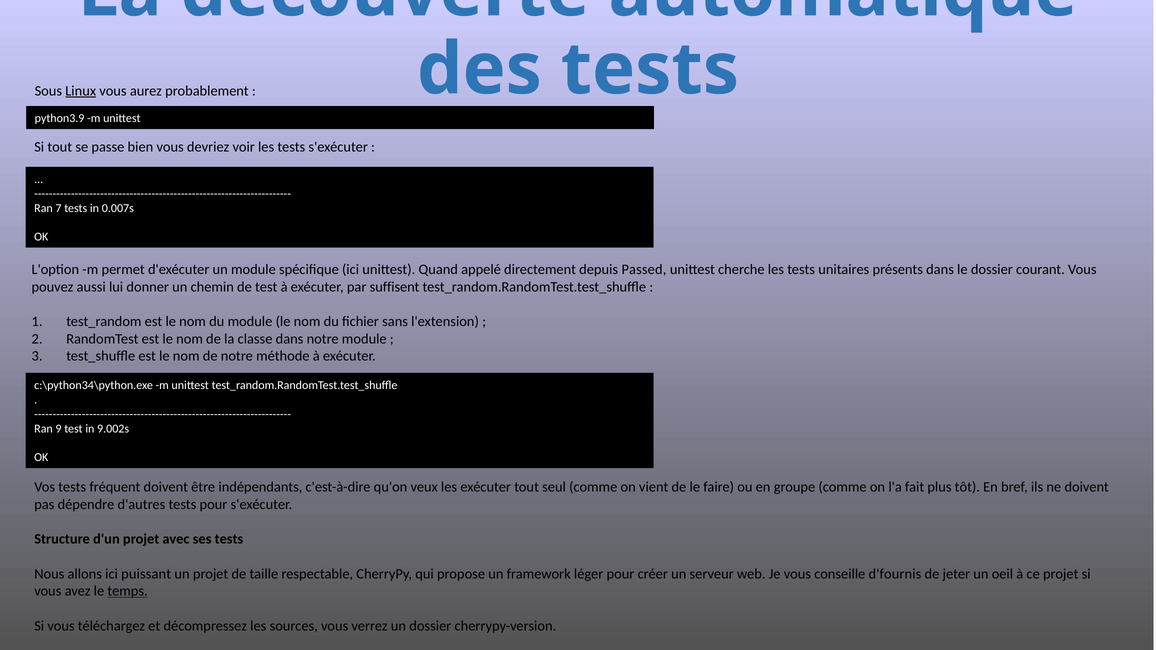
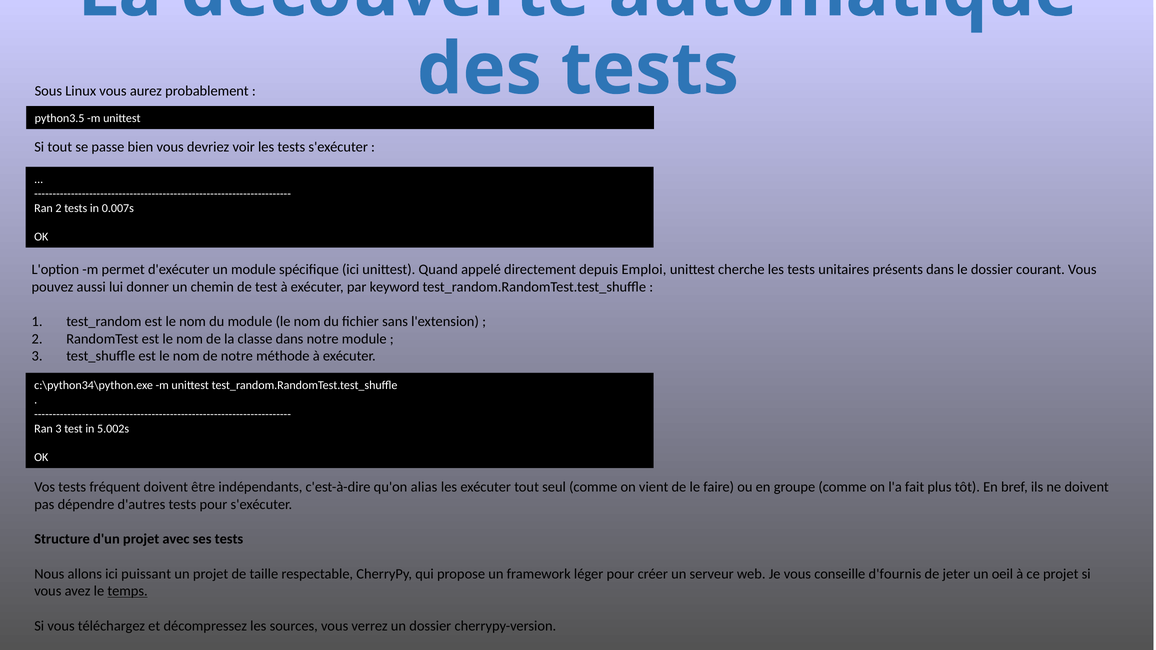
Linux underline: present -> none (81, 91)
python3.9: python3.9 -> python3.5 (60, 118)
Ran 7: 7 -> 2 (59, 208)
Passed: Passed -> Emploi (644, 270)
suffisent: suffisent -> keyword (395, 287)
Ran 9: 9 -> 3 (59, 429)
9.002s: 9.002s -> 5.002s (113, 429)
veux: veux -> alias (424, 487)
